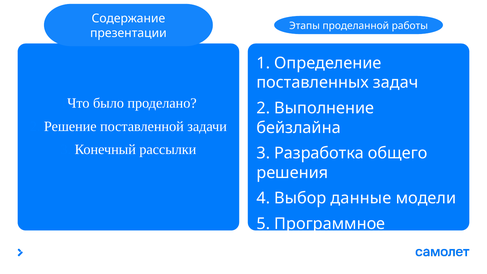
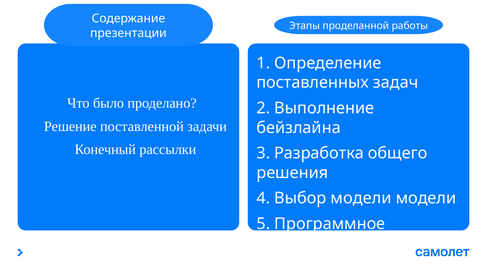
Выбор данные: данные -> модели (361, 198)
